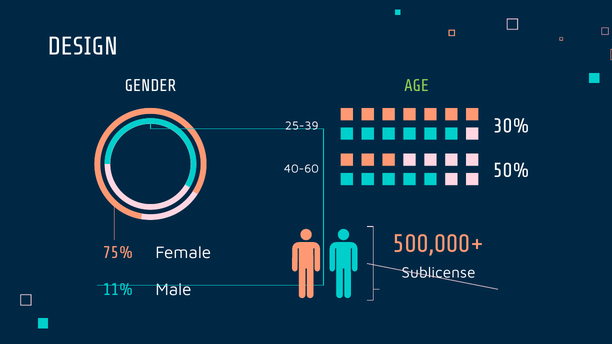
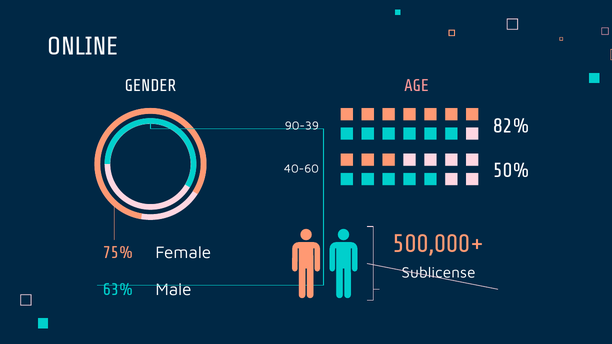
DESIGN: DESIGN -> ONLINE (83, 47)
AGE colour: light green -> pink (417, 86)
30%: 30% -> 82% (511, 126)
25-39: 25-39 -> 90-39 (302, 126)
11%: 11% -> 63% (118, 290)
